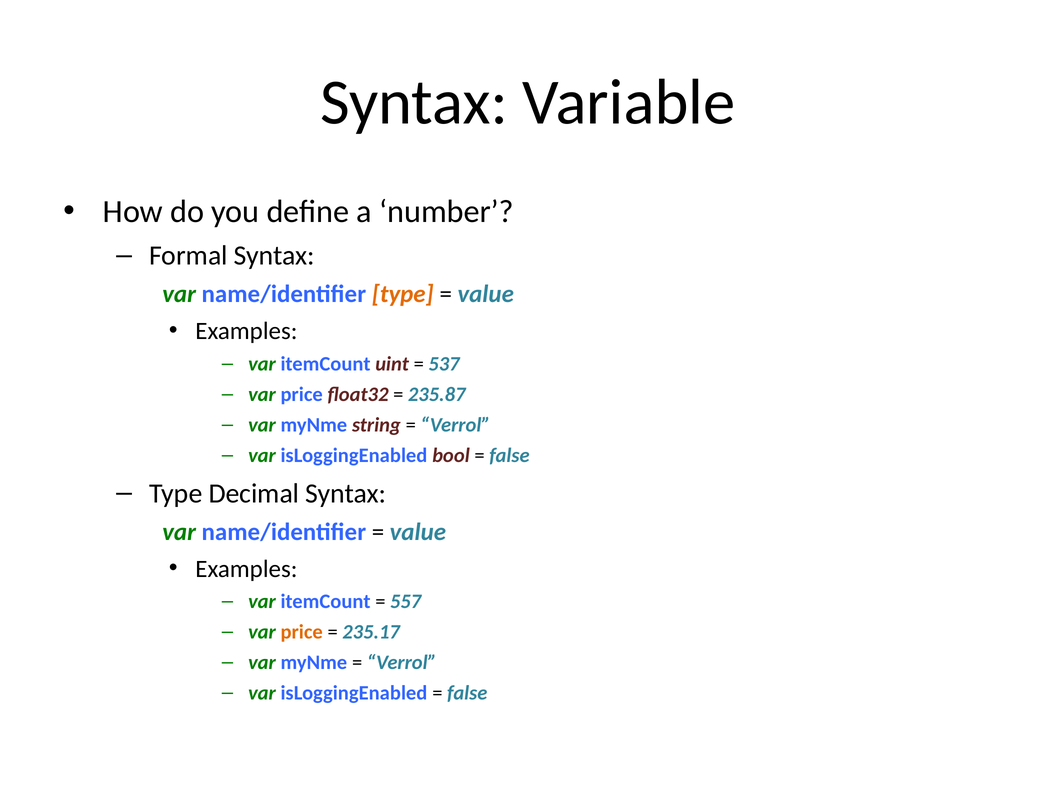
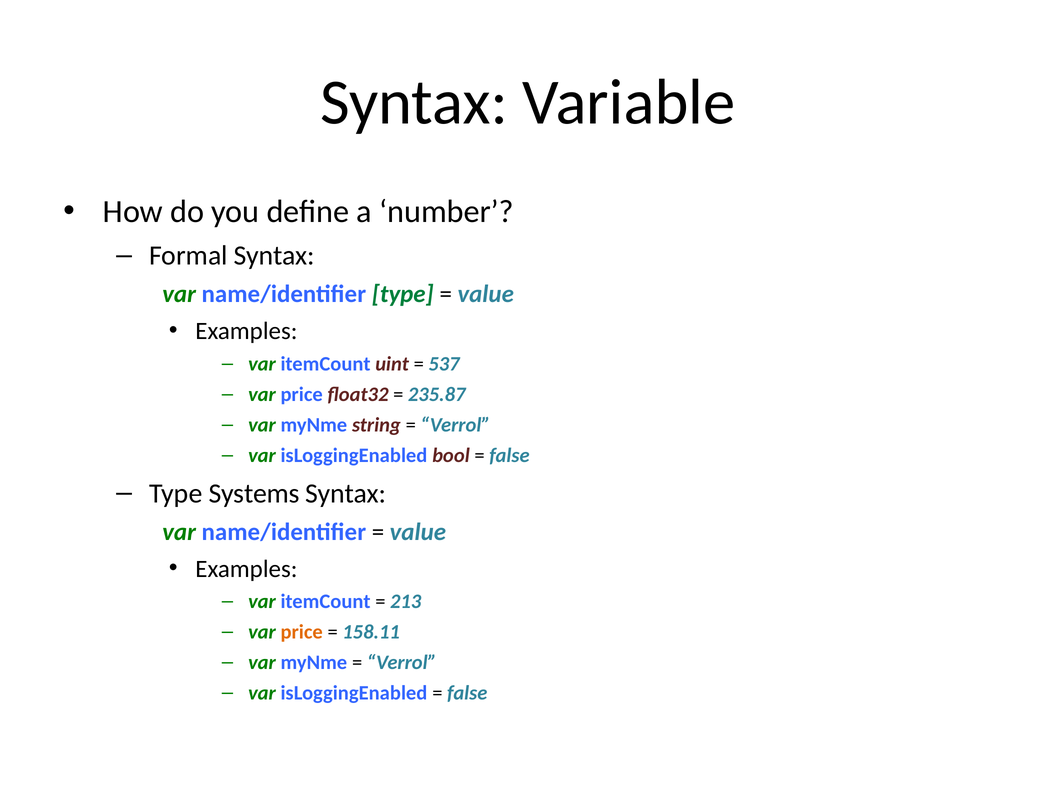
type colour: orange -> green (403, 294)
Decimal: Decimal -> Systems (254, 493)
557: 557 -> 213 (406, 602)
235.17: 235.17 -> 158.11 (371, 632)
